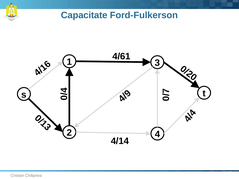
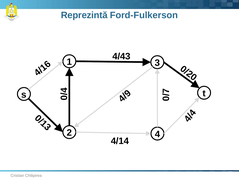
Capacitate: Capacitate -> Reprezintă (84, 15)
4/61: 4/61 -> 4/43 (121, 56)
